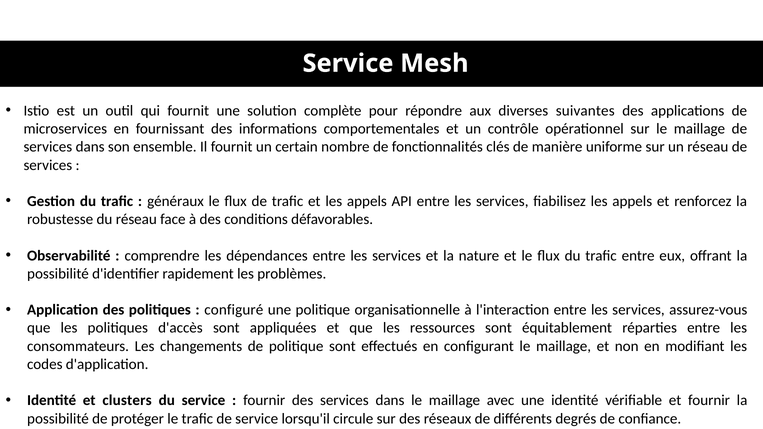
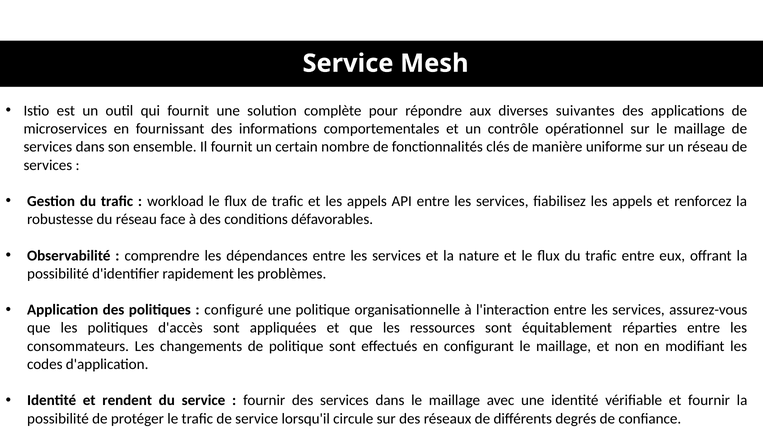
généraux: généraux -> workload (176, 201)
clusters: clusters -> rendent (127, 401)
